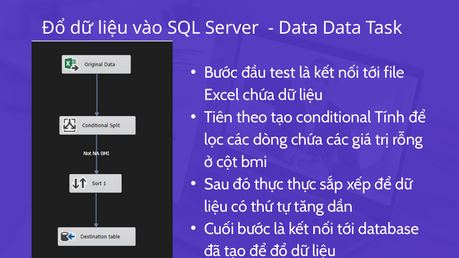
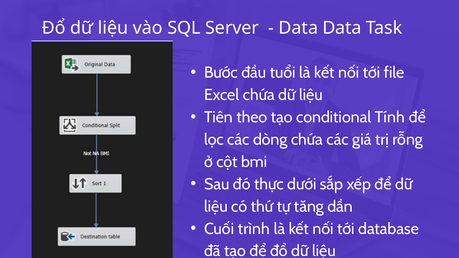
test: test -> tuổi (283, 73)
thực thực: thực -> dưới (302, 184)
Cuối bước: bước -> trình (254, 229)
